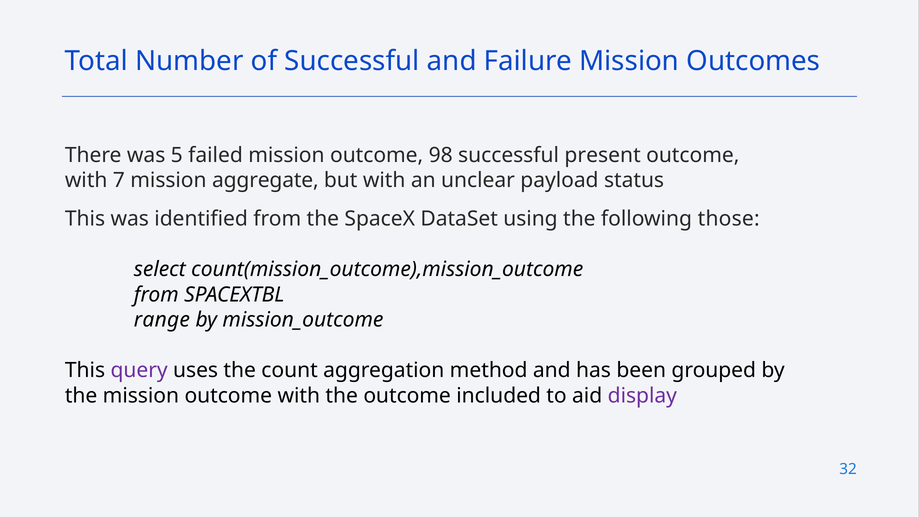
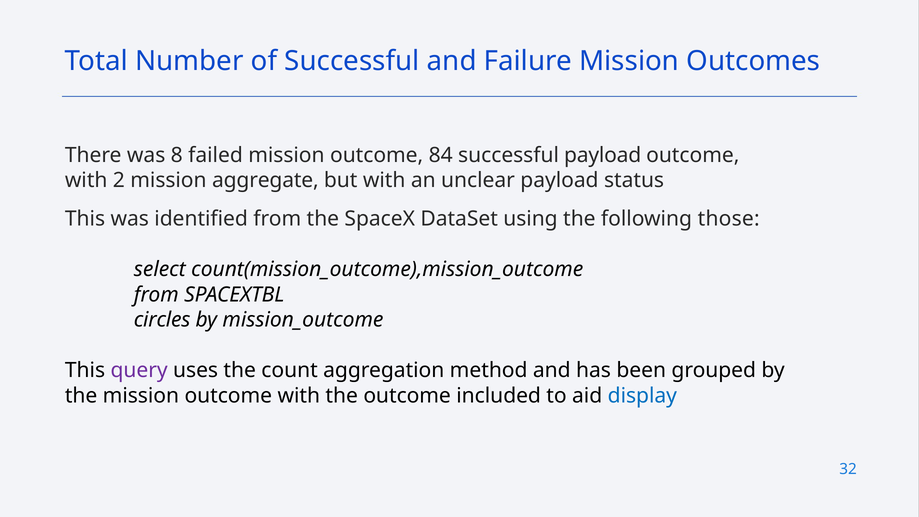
5: 5 -> 8 (177, 155)
98: 98 -> 84 (441, 155)
successful present: present -> payload (603, 155)
7: 7 -> 2 (119, 180)
range: range -> circles (162, 320)
display colour: purple -> blue (642, 396)
